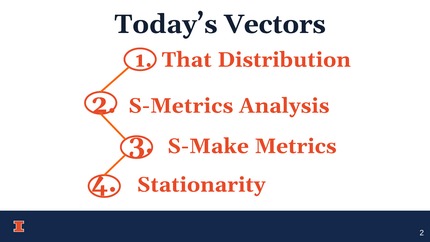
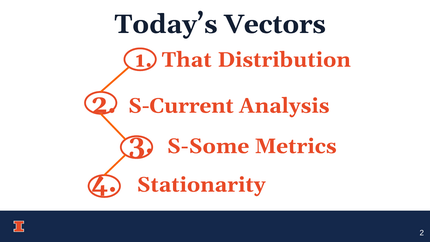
S-Metrics: S-Metrics -> S-Current (181, 106)
S-Make: S-Make -> S-Some (208, 146)
